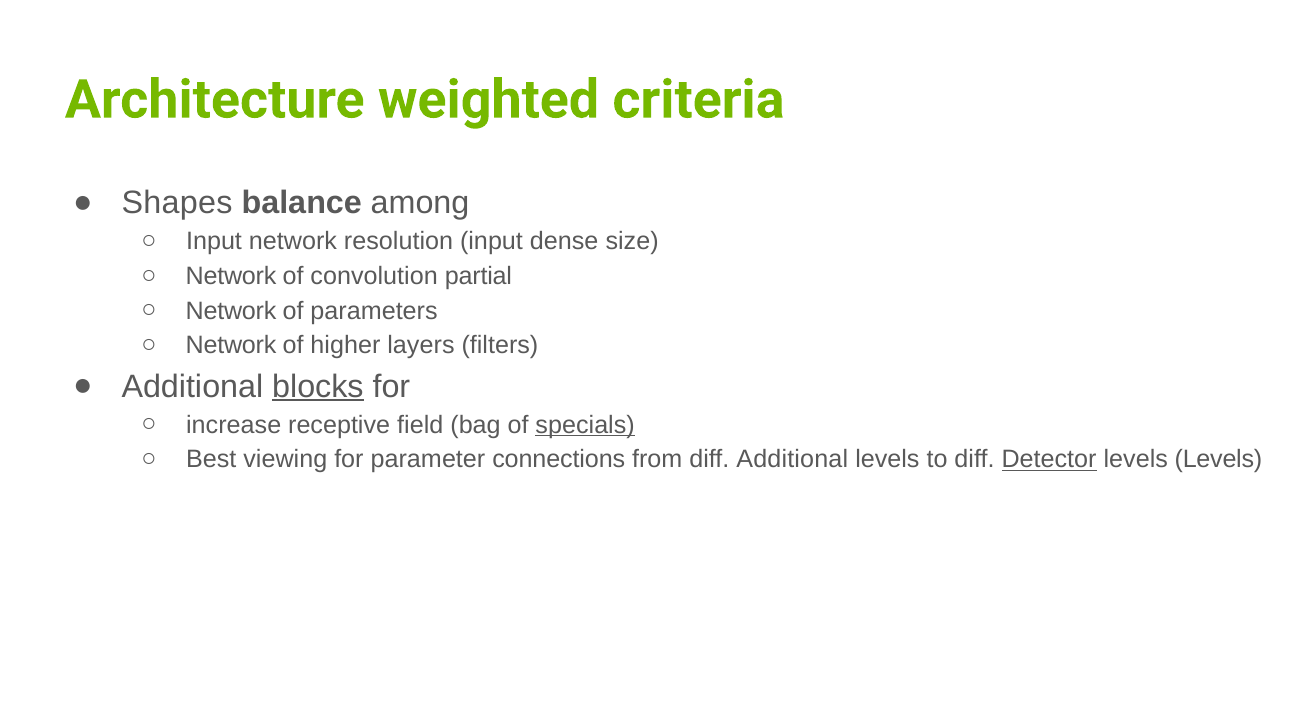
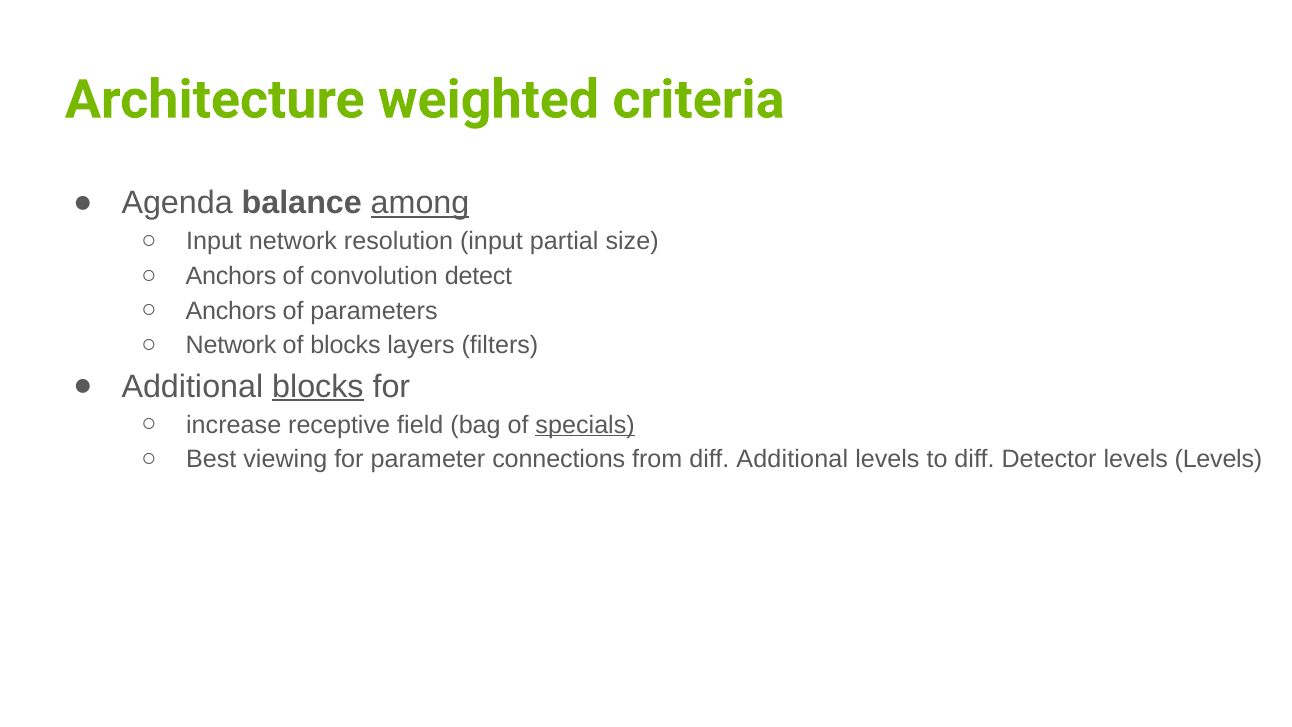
Shapes: Shapes -> Agenda (177, 203)
among underline: none -> present (420, 203)
dense: dense -> partial (564, 242)
Network: Network -> Anchors (231, 276)
partial: partial -> detect (478, 276)
Network: Network -> Anchors (231, 311)
of higher: higher -> blocks (346, 346)
Detector underline: present -> none (1049, 459)
